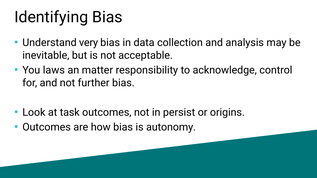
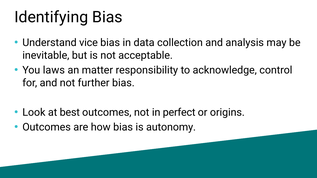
very: very -> vice (89, 43)
task: task -> best (70, 113)
persist: persist -> perfect (179, 113)
